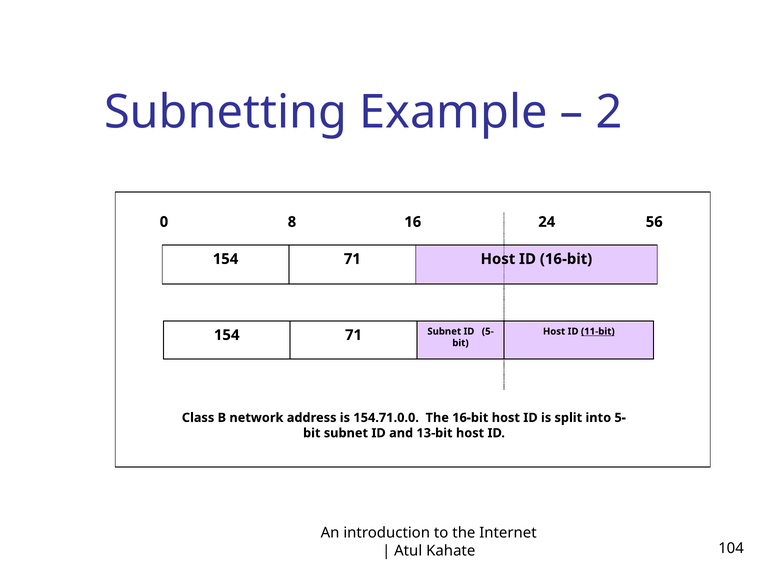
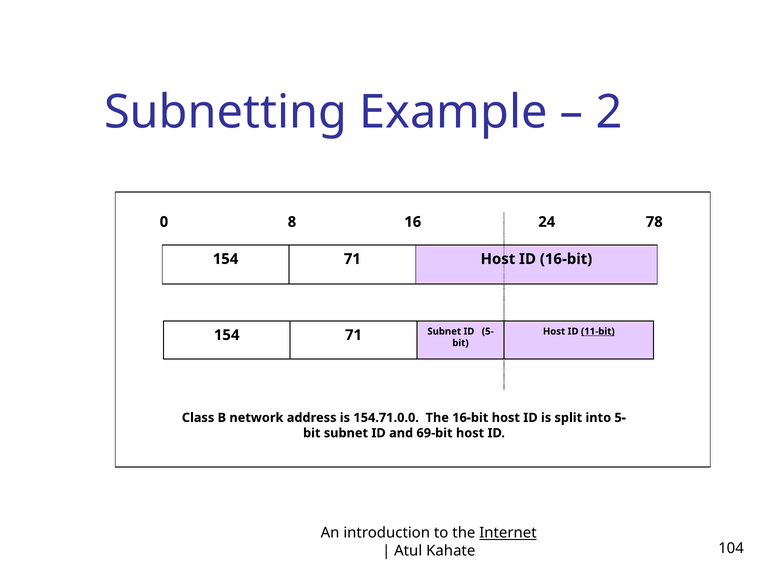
56: 56 -> 78 (654, 222)
13-bit: 13-bit -> 69-bit (435, 433)
Internet underline: none -> present (508, 533)
